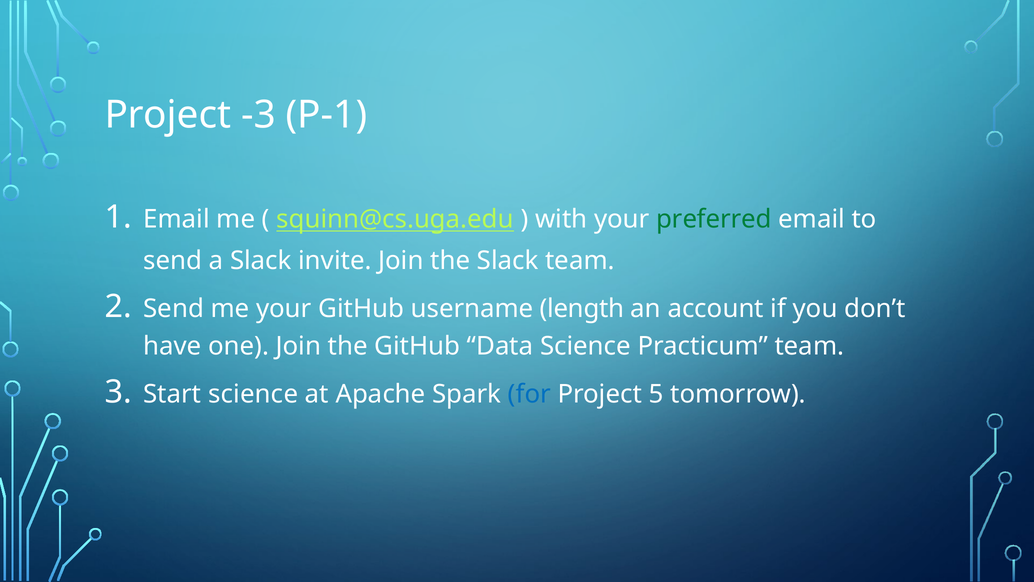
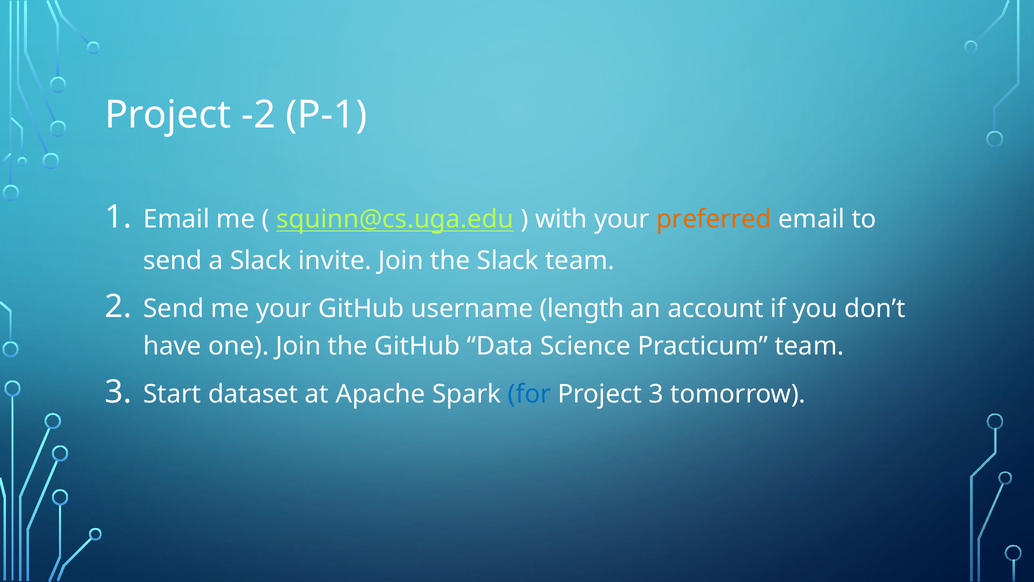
-3: -3 -> -2 (259, 115)
preferred colour: green -> orange (714, 219)
Start science: science -> dataset (253, 394)
Project 5: 5 -> 3 (656, 394)
